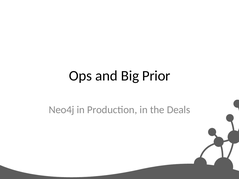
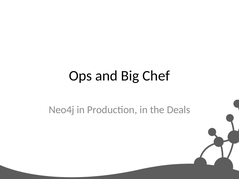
Prior: Prior -> Chef (156, 76)
